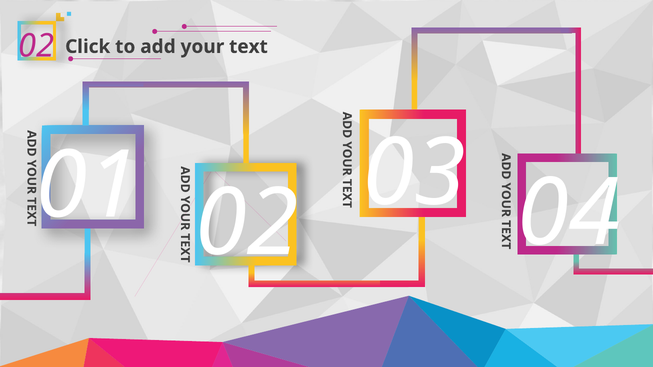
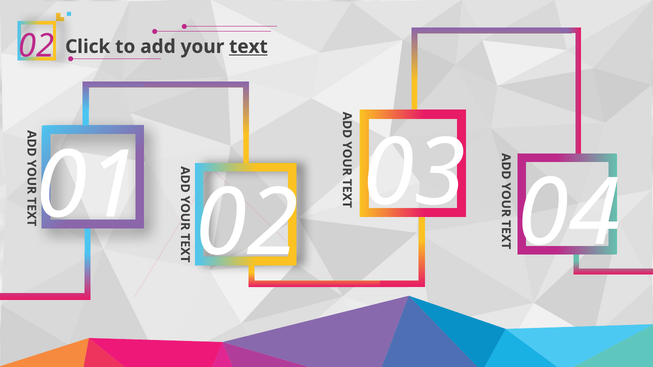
text underline: none -> present (248, 47)
